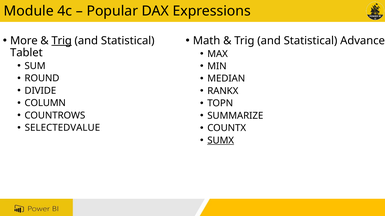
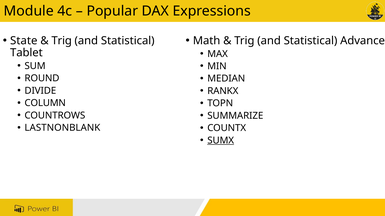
More: More -> State (24, 41)
Trig underline: present -> none (62, 41)
SELECTEDVALUE: SELECTEDVALUE -> LASTNONBLANK (62, 128)
